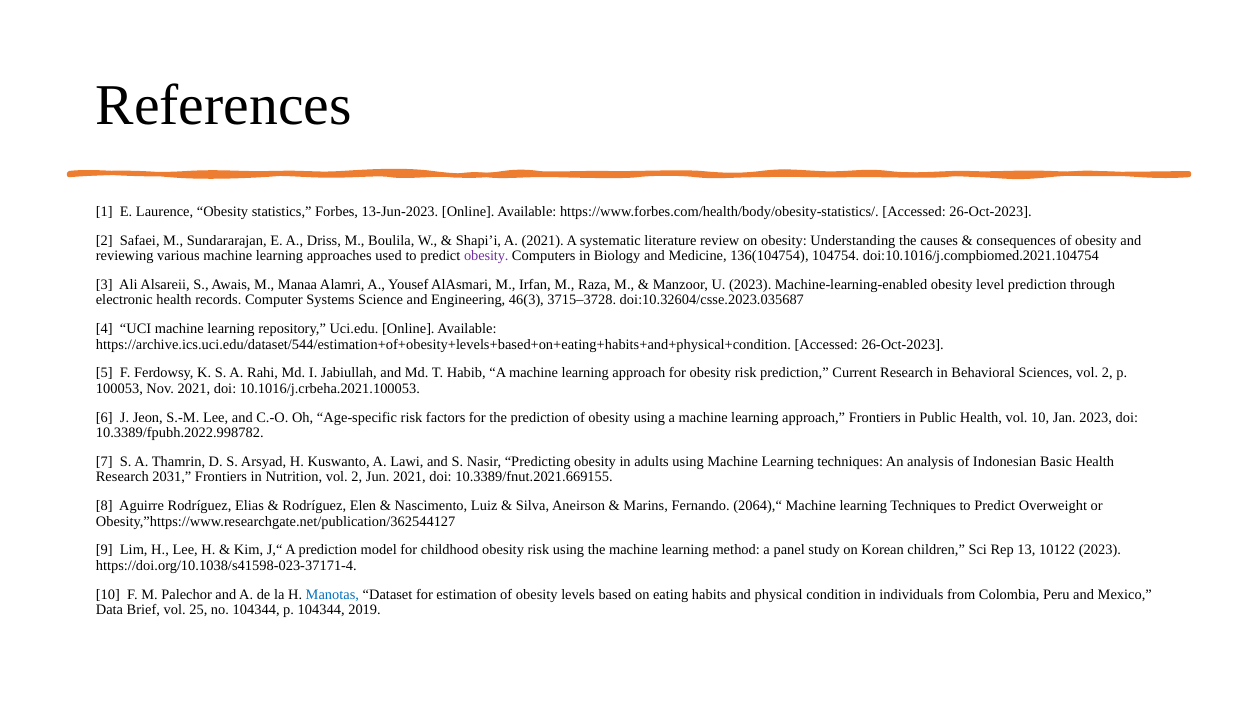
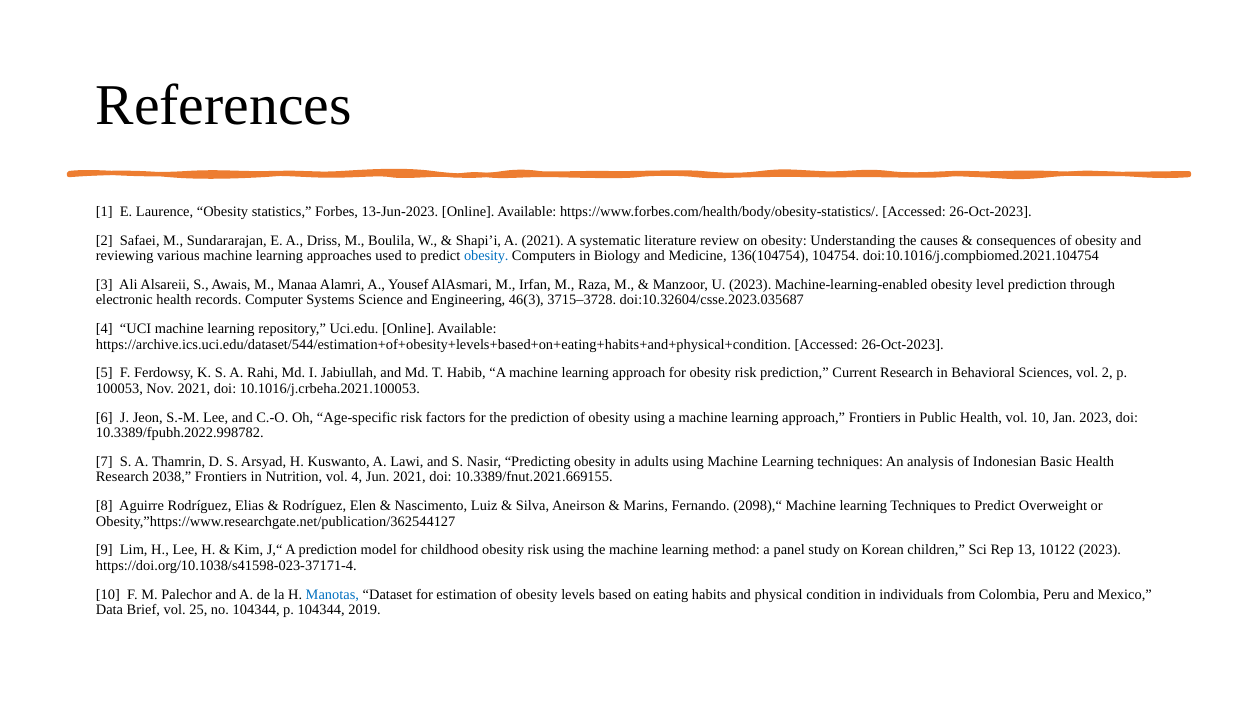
obesity colour: purple -> blue (486, 256)
2031: 2031 -> 2038 (172, 477)
Nutrition vol 2: 2 -> 4 (357, 477)
2064),“: 2064),“ -> 2098),“ (758, 506)
